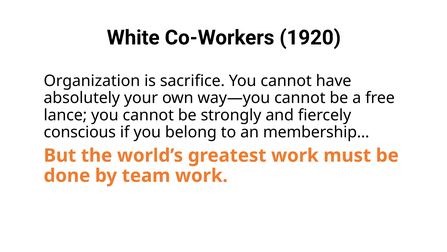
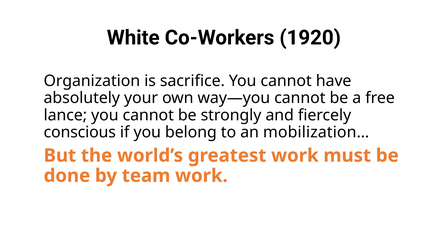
membership…: membership… -> mobilization… (316, 132)
